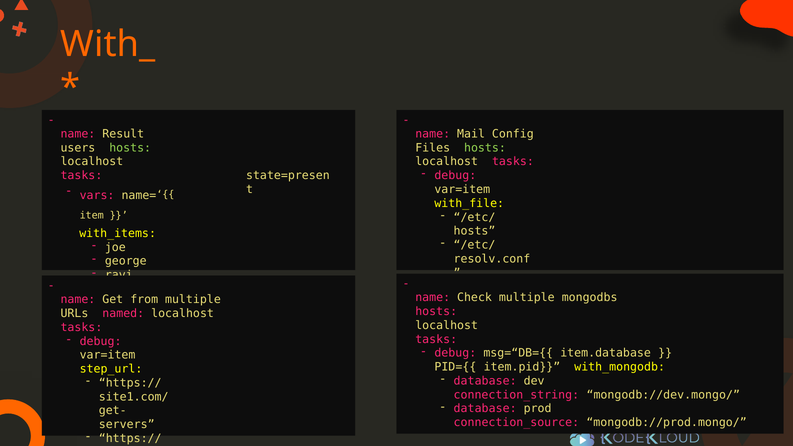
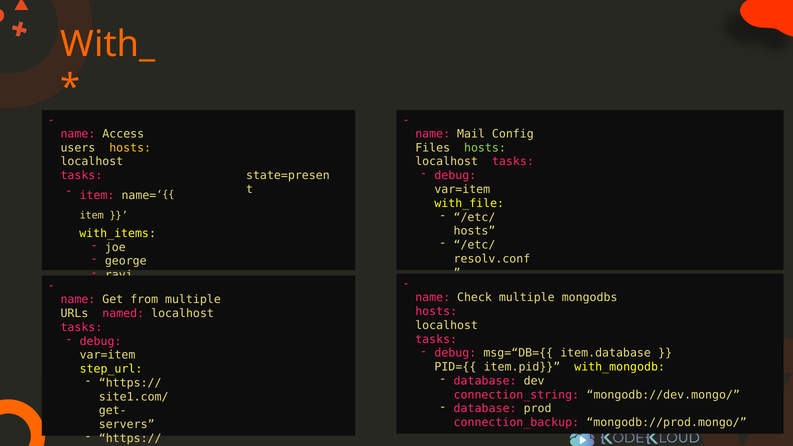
Result: Result -> Access (123, 134)
hosts colour: light green -> yellow (130, 148)
vars: vars -> item (97, 195)
connection_source: connection_source -> connection_backup (516, 423)
